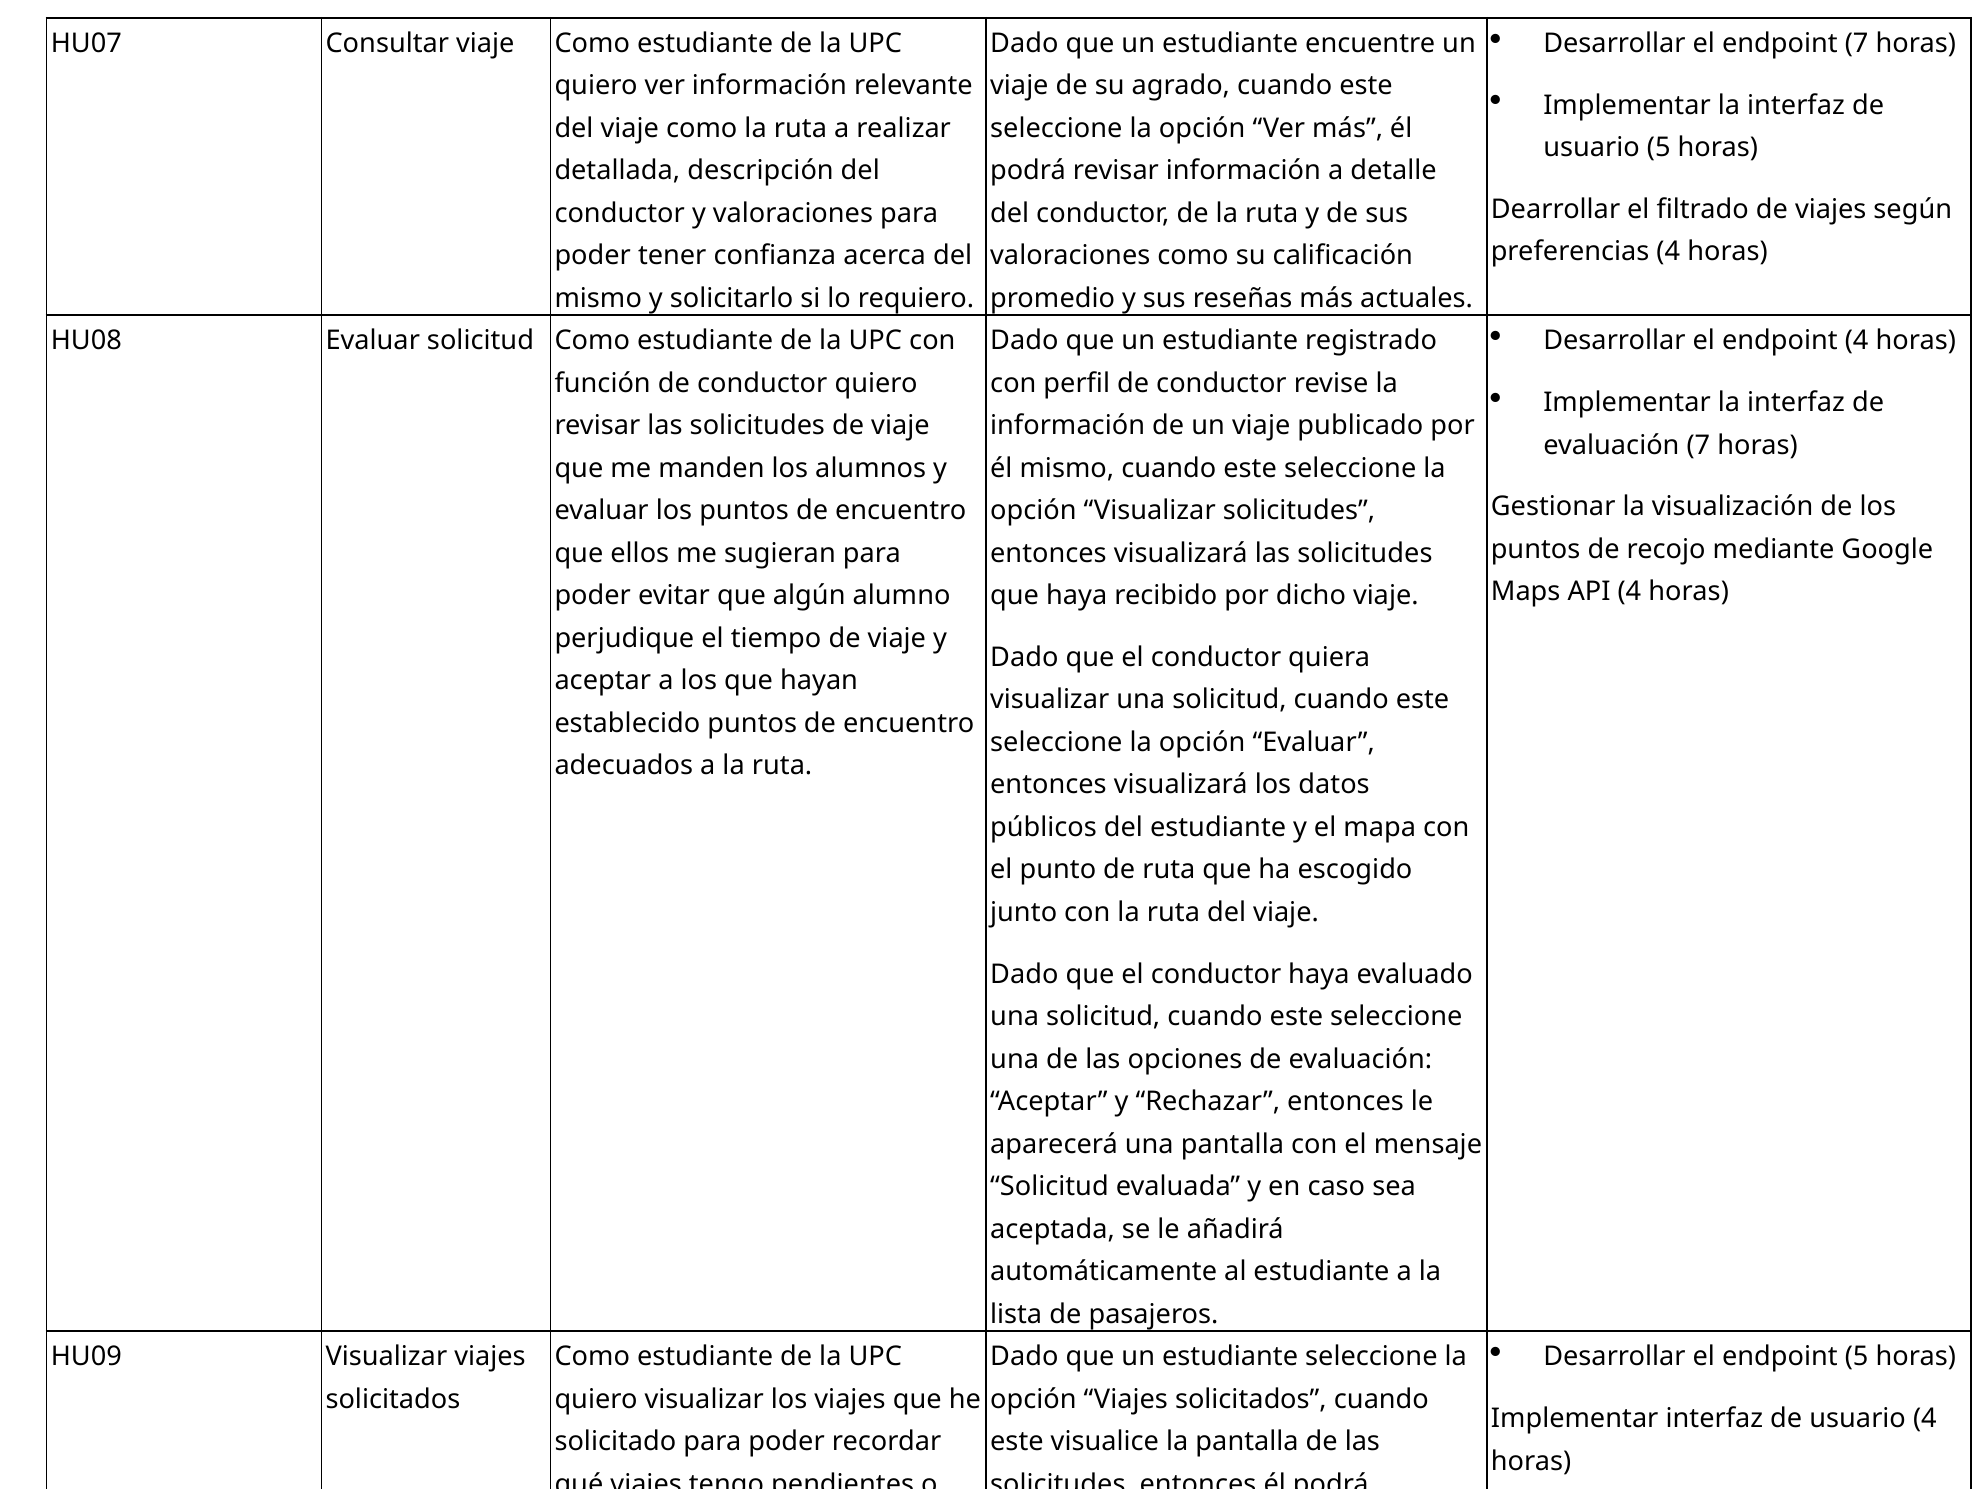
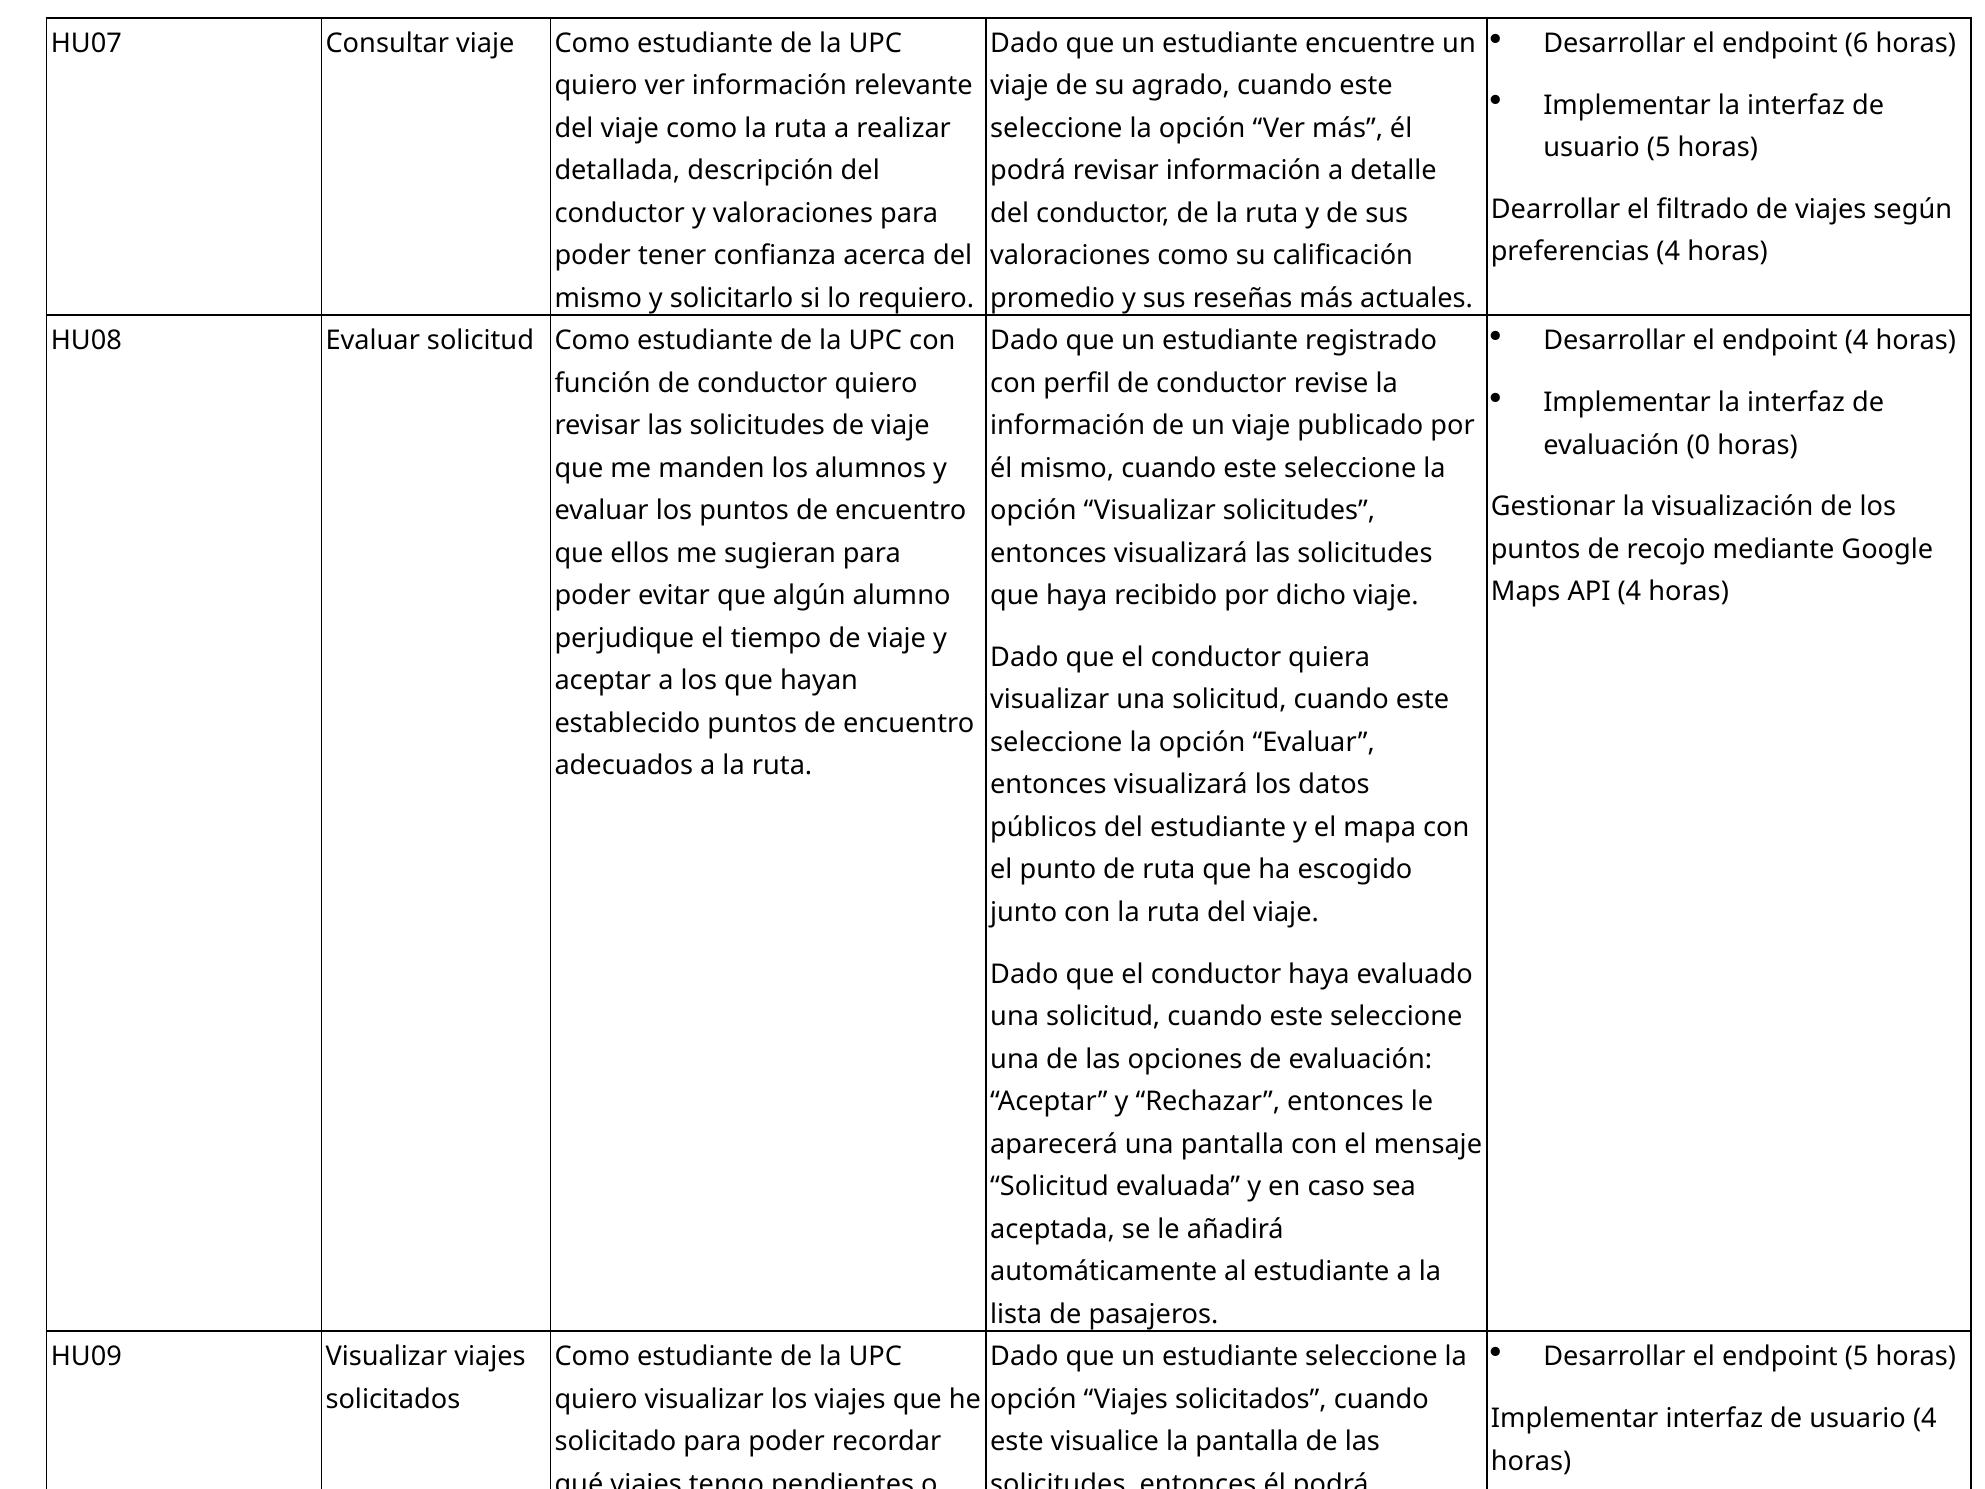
endpoint 7: 7 -> 6 (1857, 43)
evaluación 7: 7 -> 0 (1698, 445)
